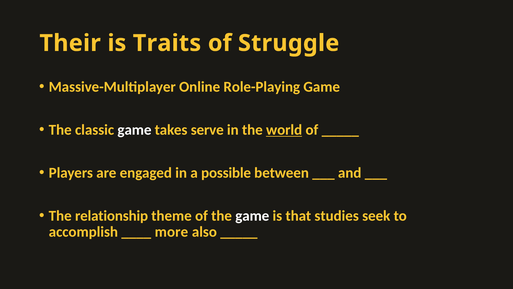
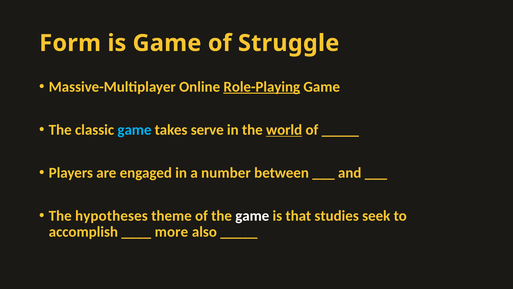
Their: Their -> Form (70, 43)
is Traits: Traits -> Game (167, 43)
Role-Playing underline: none -> present (262, 87)
game colour: white -> light blue (134, 130)
possible: possible -> number (226, 173)
relationship: relationship -> hypotheses (111, 216)
